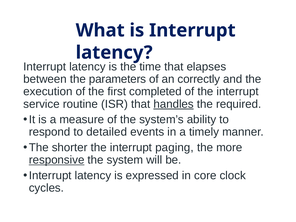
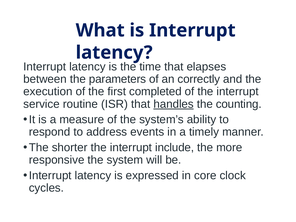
required: required -> counting (239, 104)
detailed: detailed -> address (107, 132)
paging: paging -> include (175, 148)
responsive underline: present -> none (57, 160)
